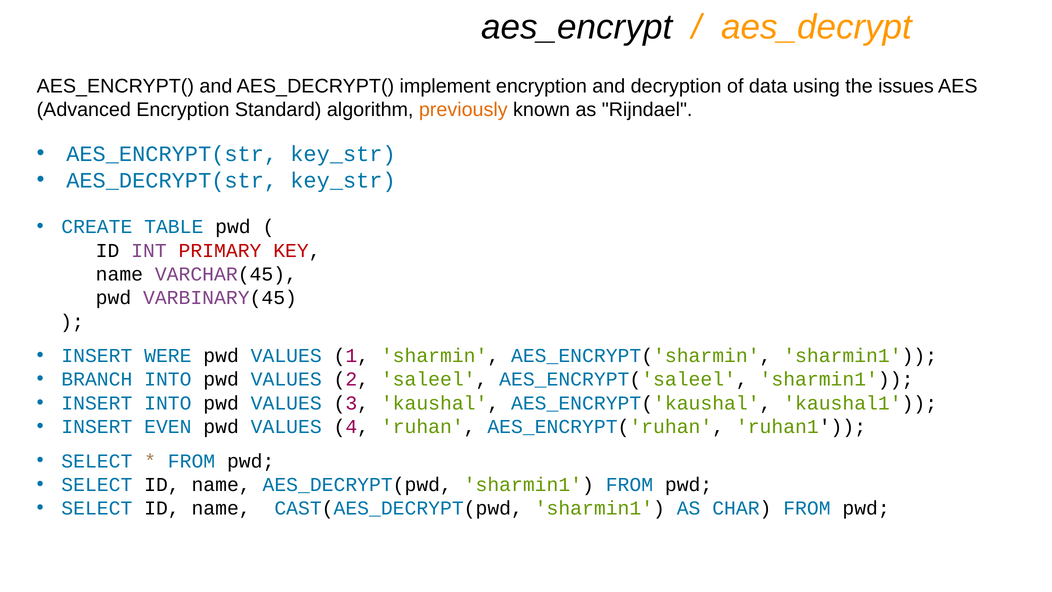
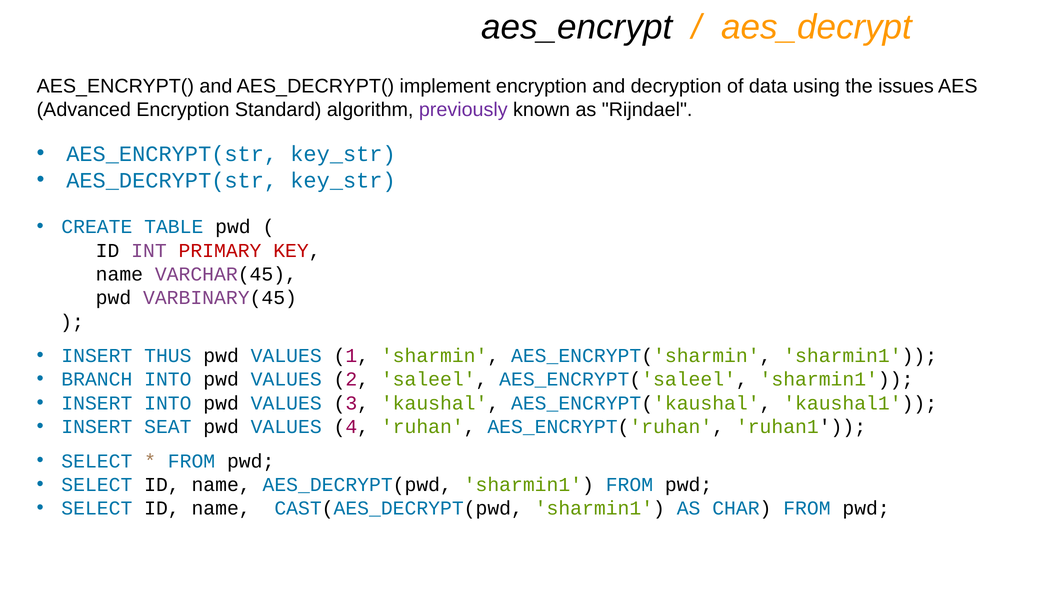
previously colour: orange -> purple (463, 110)
WERE: WERE -> THUS (168, 356)
EVEN: EVEN -> SEAT (168, 427)
